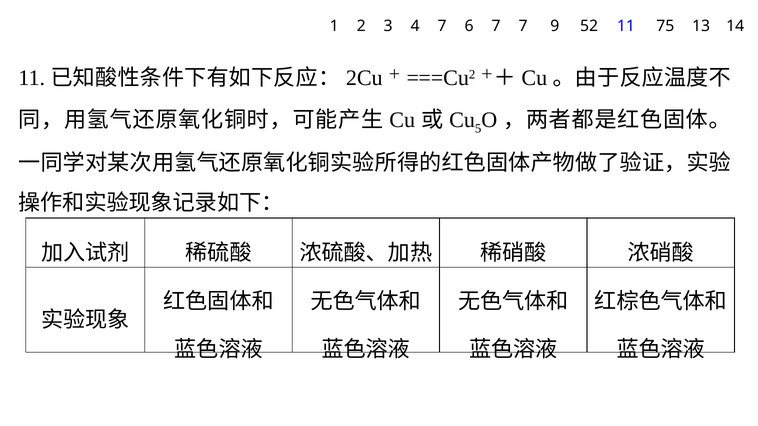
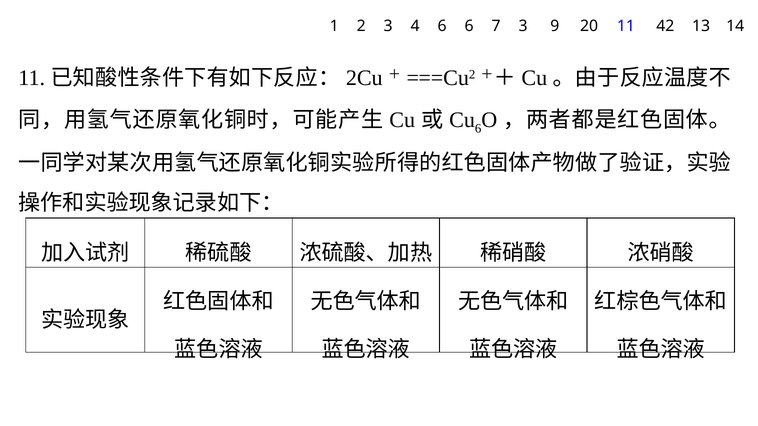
4 7: 7 -> 6 (442, 26)
7 7: 7 -> 3 (523, 26)
52: 52 -> 20 (589, 26)
75: 75 -> 42 (665, 26)
5: 5 -> 6 (478, 129)
